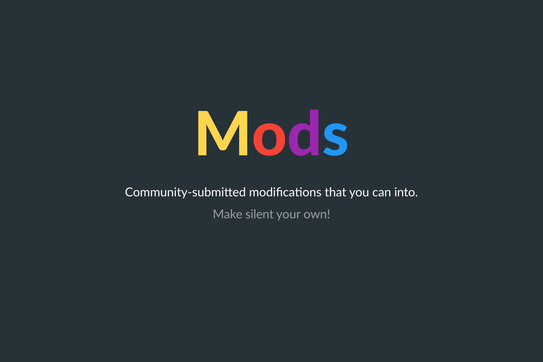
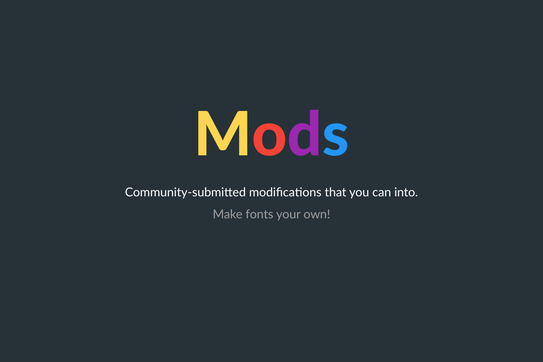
silent: silent -> fonts (259, 214)
